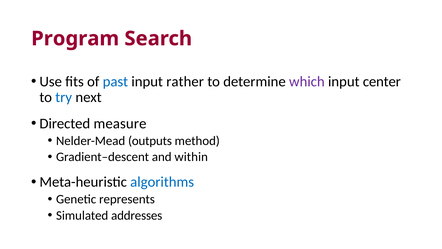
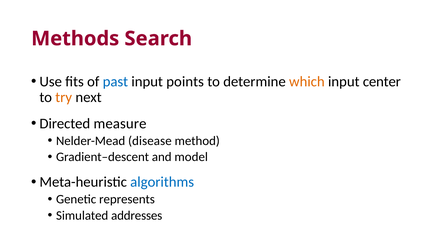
Program: Program -> Methods (75, 39)
rather: rather -> points (185, 81)
which colour: purple -> orange (307, 81)
try colour: blue -> orange (64, 97)
outputs: outputs -> disease (150, 141)
within: within -> model (191, 157)
